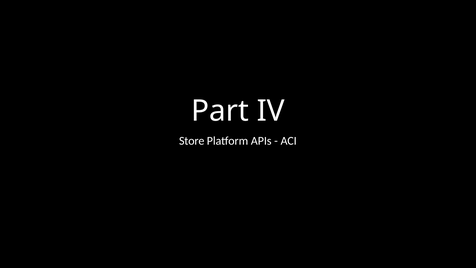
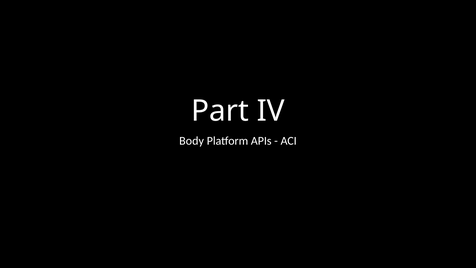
Store: Store -> Body (192, 141)
